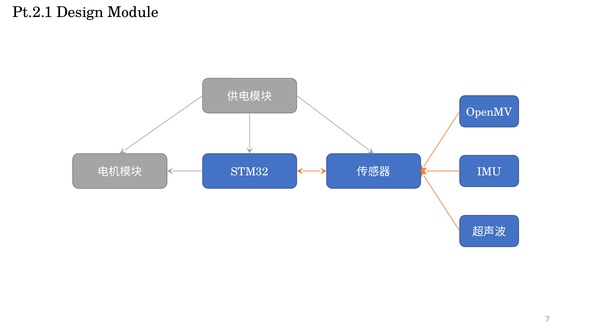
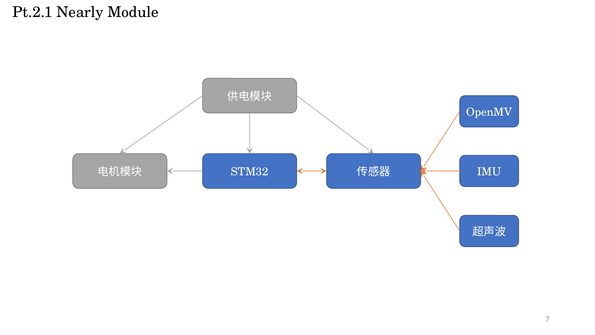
Design: Design -> Nearly (80, 12)
